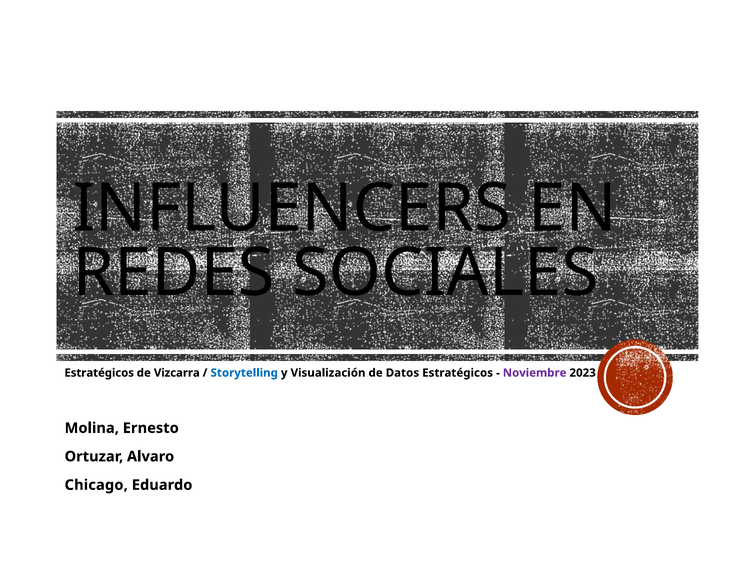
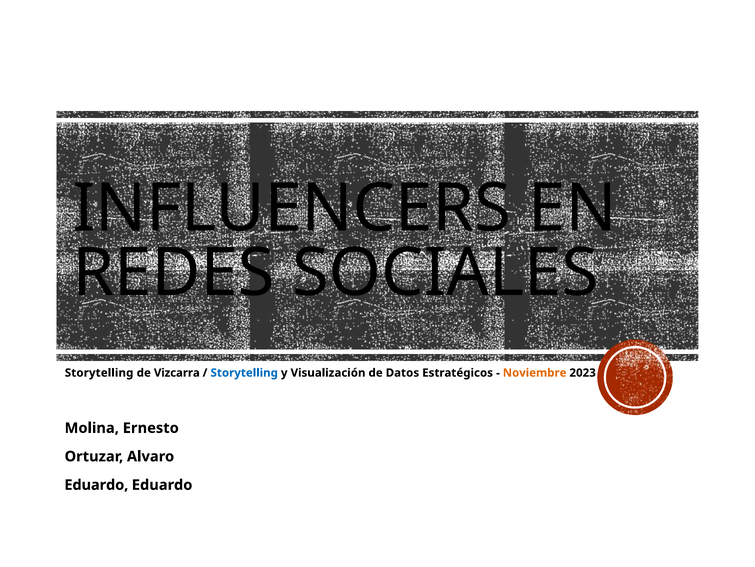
Estratégicos: Estratégicos -> Storytelling (99, 372)
Noviembre colour: purple -> orange (535, 372)
Chicago: Chicago -> Eduardo (96, 484)
